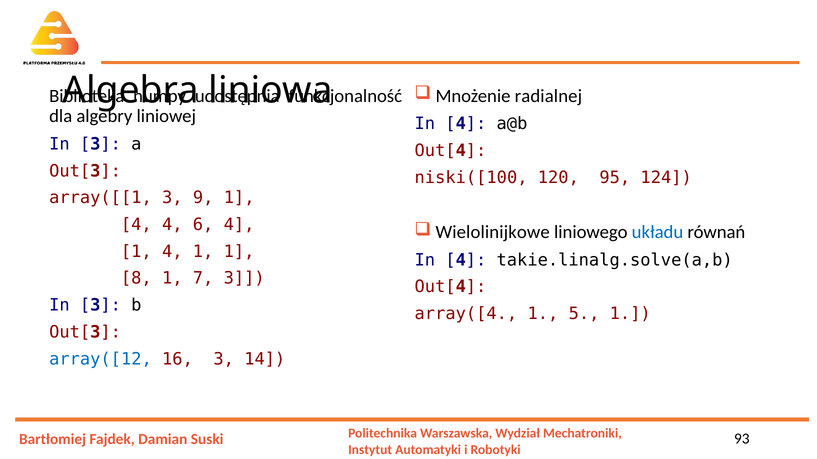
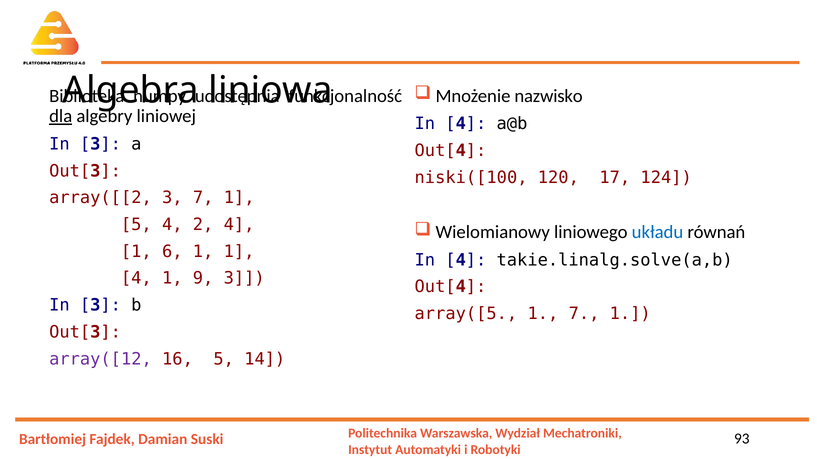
radialnej: radialnej -> nazwisko (549, 96)
dla underline: none -> present (61, 116)
95: 95 -> 17 (615, 178)
array([[1: array([[1 -> array([[2 (100, 198)
3 9: 9 -> 7 (203, 198)
4: 4 -> 5 (136, 225)
6: 6 -> 2 (203, 225)
Wielolinijkowe: Wielolinijkowe -> Wielomianowy (493, 232)
4: 4 -> 6 (172, 252)
8: 8 -> 4 (136, 279)
7: 7 -> 9 (203, 279)
array([4: array([4 -> array([5 (466, 314)
1 5: 5 -> 7 (584, 314)
array([12 colour: blue -> purple (100, 359)
16 3: 3 -> 5 (224, 359)
